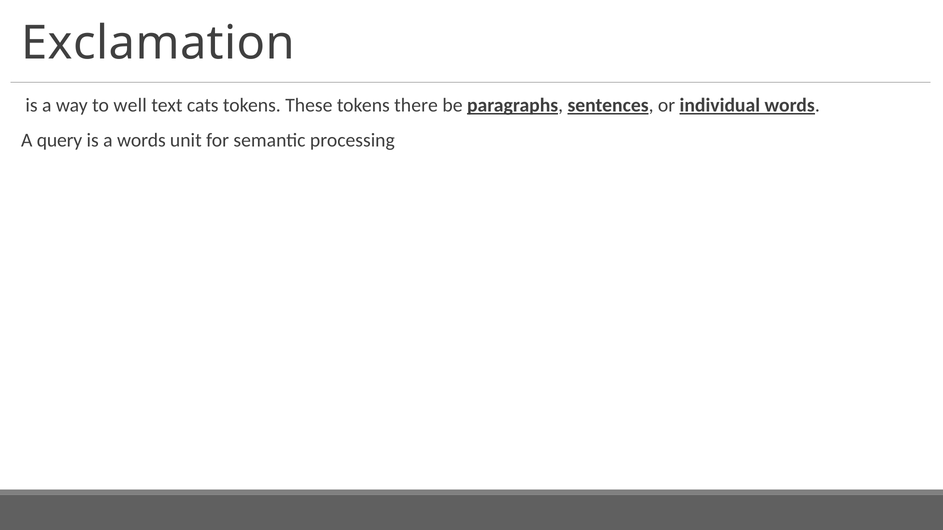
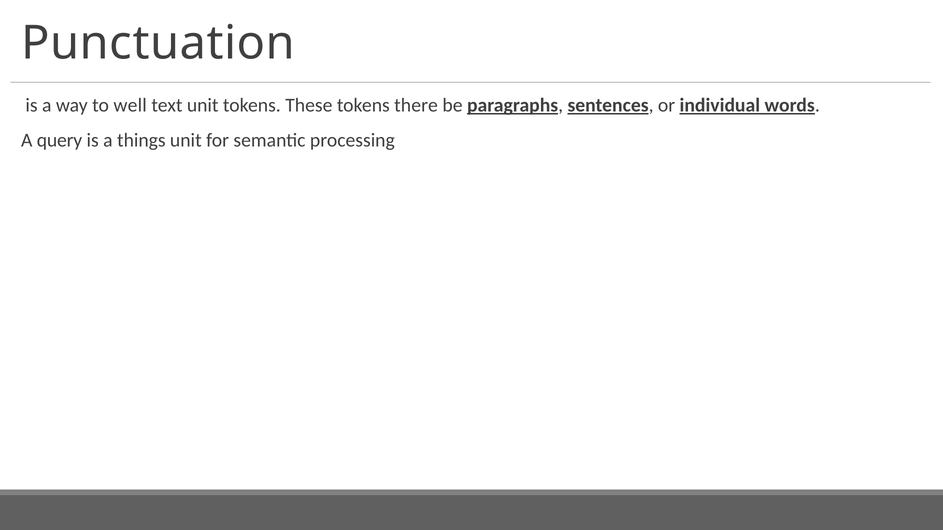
Exclamation: Exclamation -> Punctuation (158, 43)
text cats: cats -> unit (203, 105)
a words: words -> things (141, 140)
